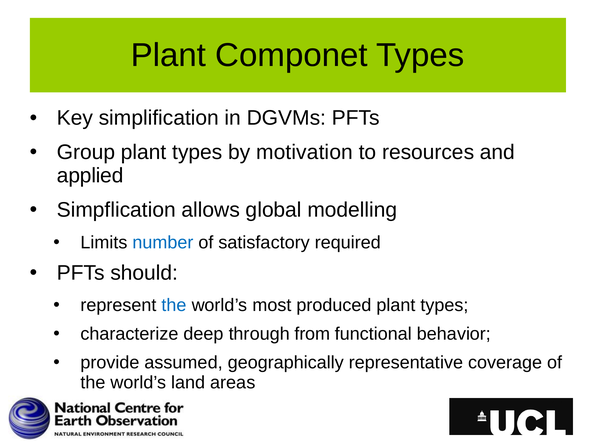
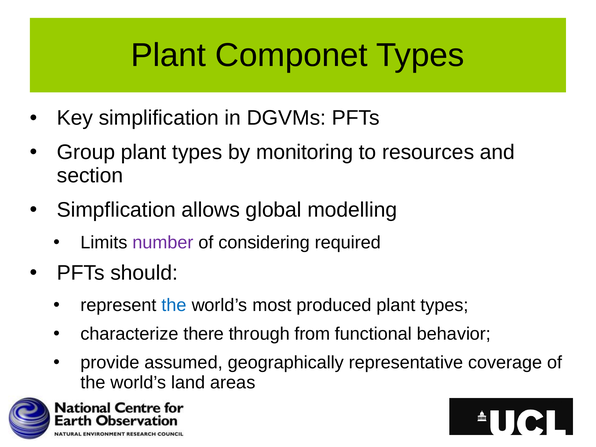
motivation: motivation -> monitoring (305, 152)
applied: applied -> section (90, 176)
number colour: blue -> purple (163, 242)
satisfactory: satisfactory -> considering (264, 242)
deep: deep -> there (204, 334)
